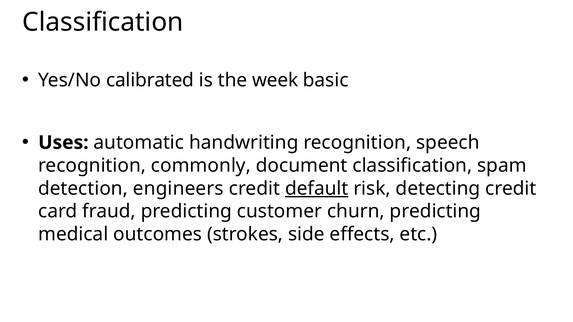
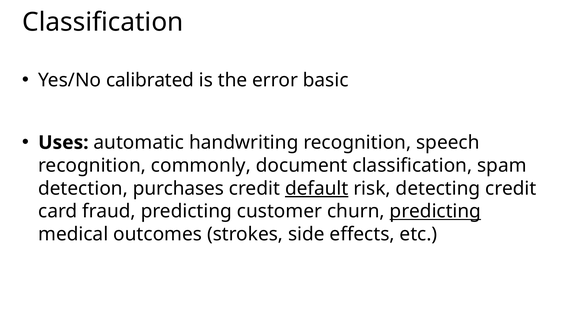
week: week -> error (275, 80)
engineers: engineers -> purchases (178, 189)
predicting underline: none -> present (435, 211)
